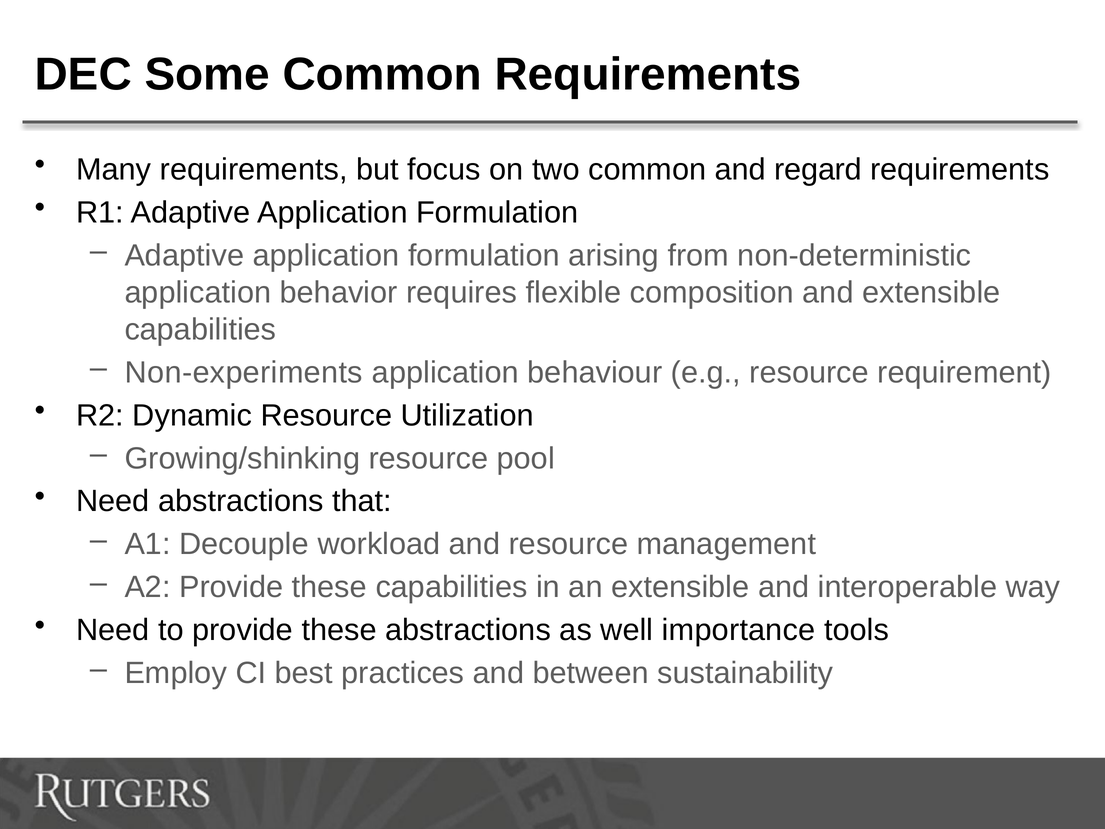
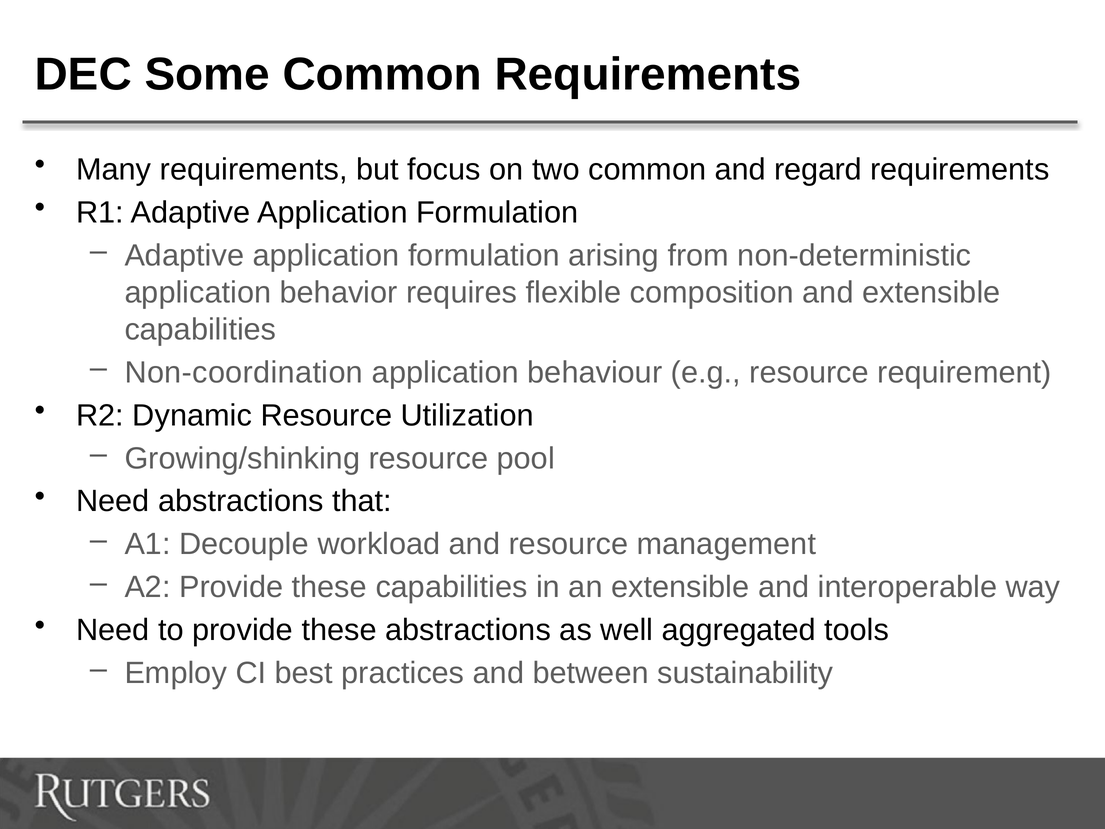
Non-experiments: Non-experiments -> Non-coordination (244, 372)
importance: importance -> aggregated (739, 630)
